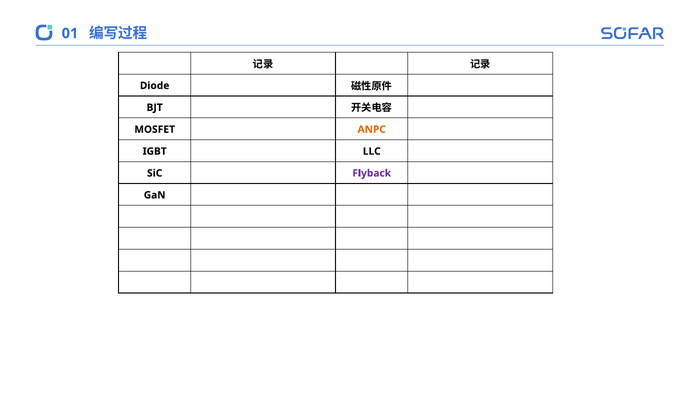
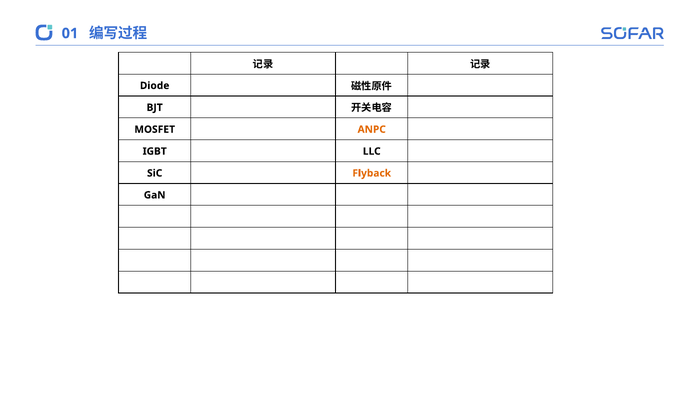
Flyback colour: purple -> orange (372, 173)
